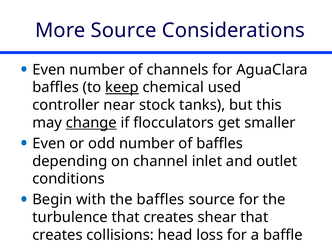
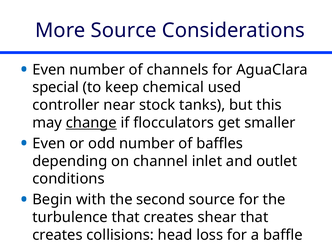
baffles: baffles -> special (56, 87)
keep underline: present -> none (122, 87)
the baffles: baffles -> second (161, 200)
